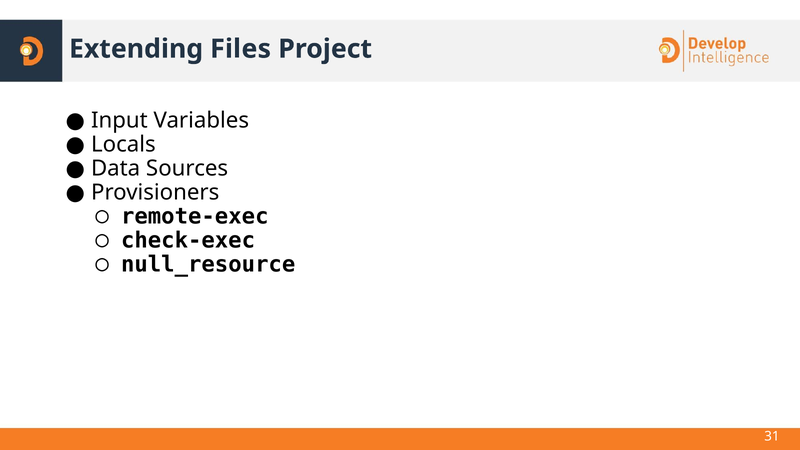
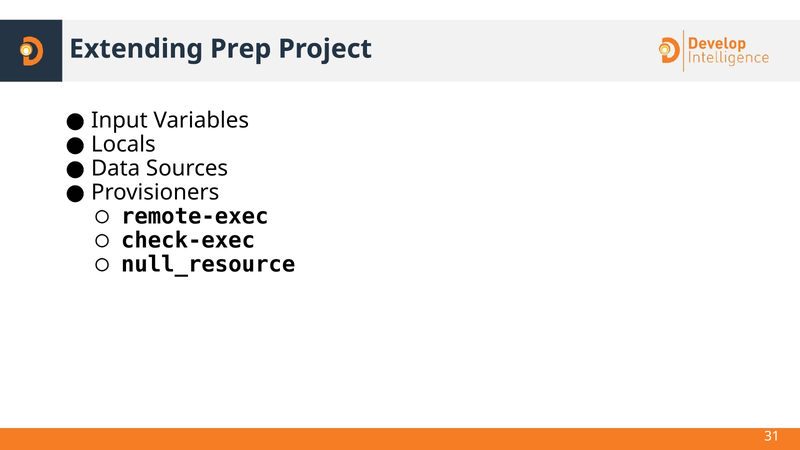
Files: Files -> Prep (241, 49)
